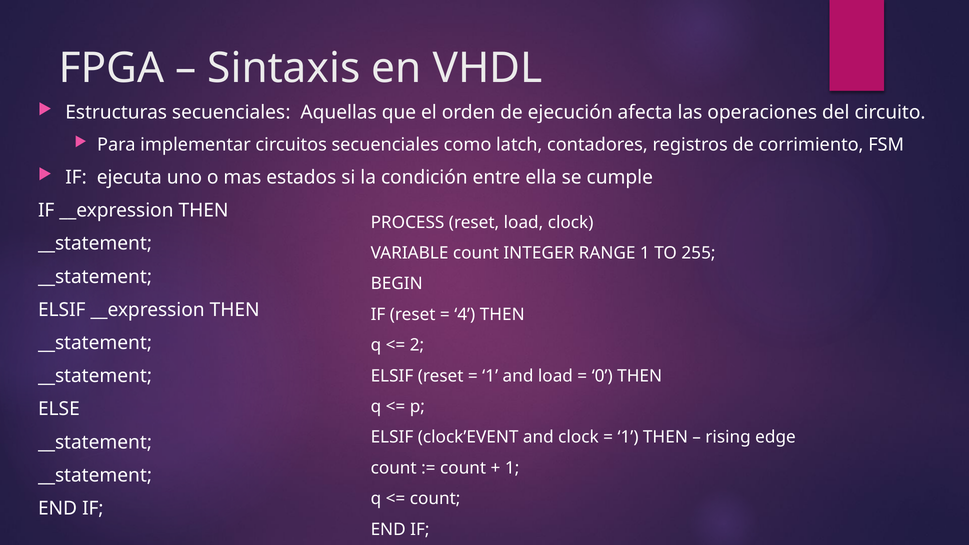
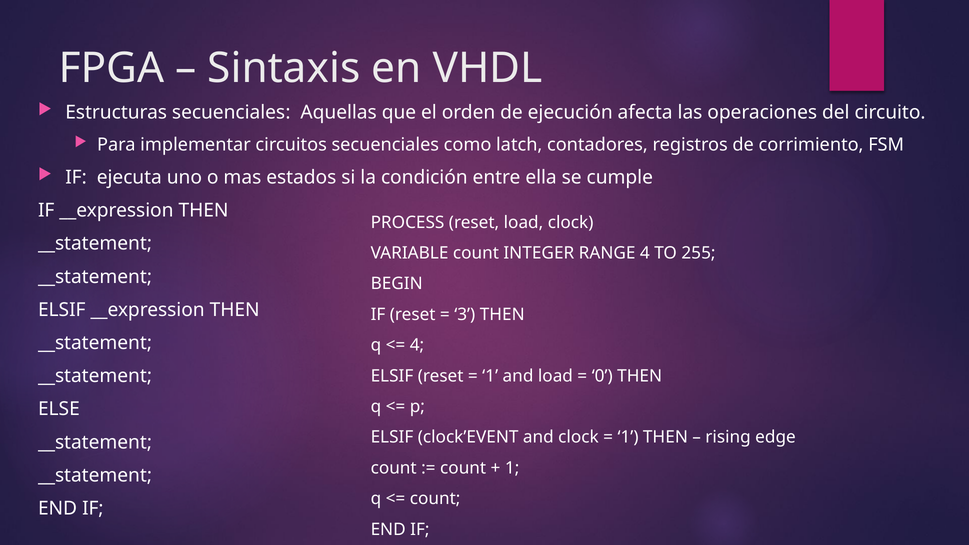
RANGE 1: 1 -> 4 (645, 253)
4: 4 -> 3 (465, 315)
2: 2 -> 4 (417, 345)
